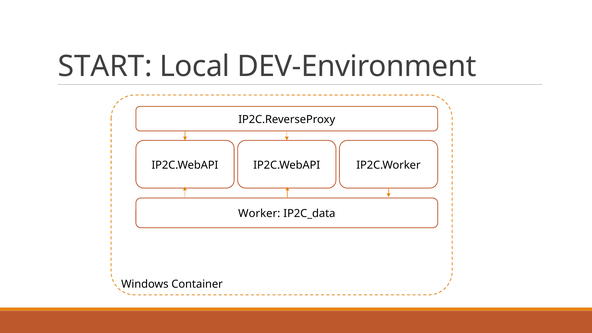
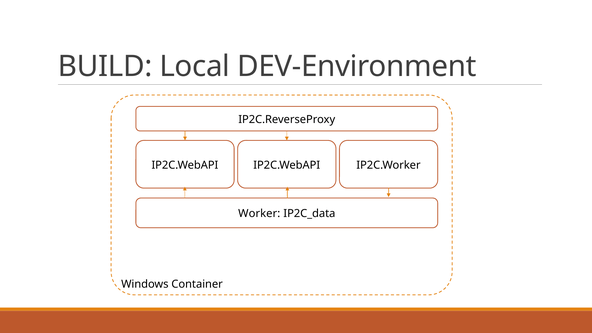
START: START -> BUILD (105, 66)
